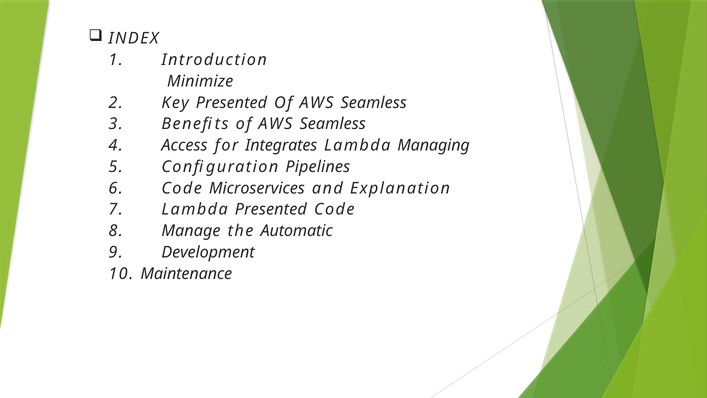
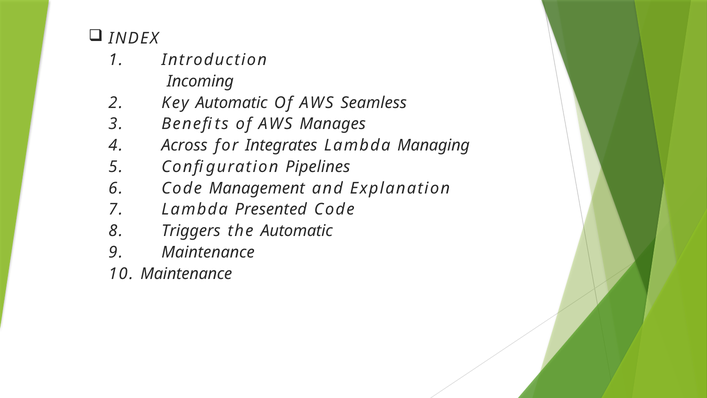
Minimize: Minimize -> Incoming (200, 81)
Key Presented: Presented -> Automatic (232, 103)
Benefits of AWS Seamless: Seamless -> Manages (333, 124)
Access: Access -> Across (185, 145)
Microservices: Microservices -> Management (257, 188)
Manage: Manage -> Triggers (191, 231)
9 Development: Development -> Maintenance (208, 252)
